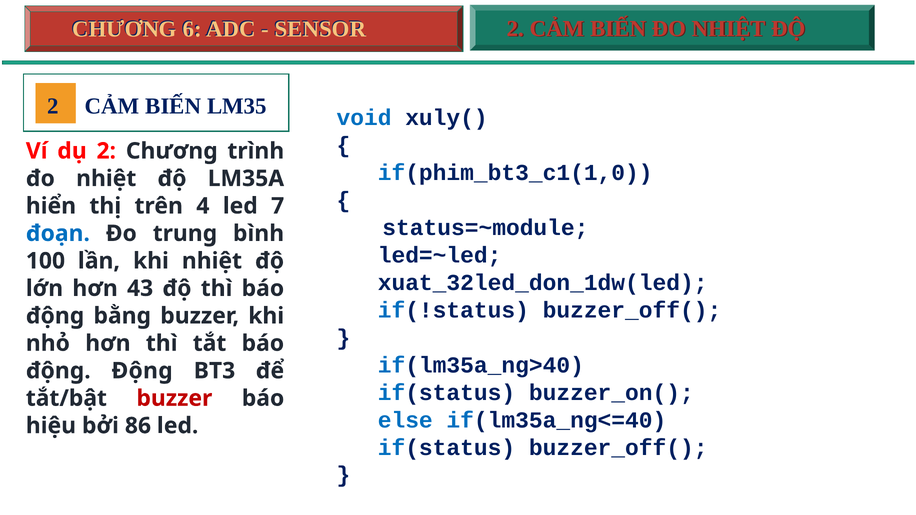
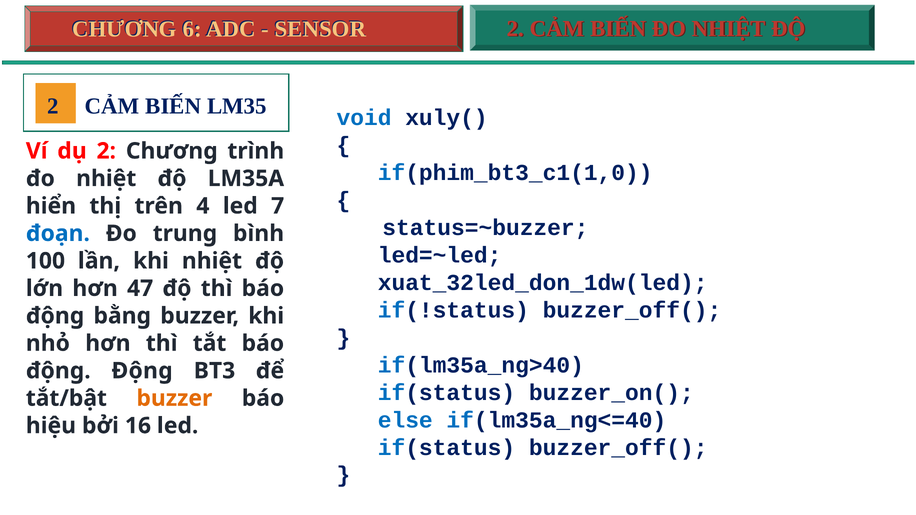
status=~module: status=~module -> status=~buzzer (485, 228)
43: 43 -> 47 (140, 289)
buzzer colour: red -> orange (174, 398)
86: 86 -> 16 (138, 426)
